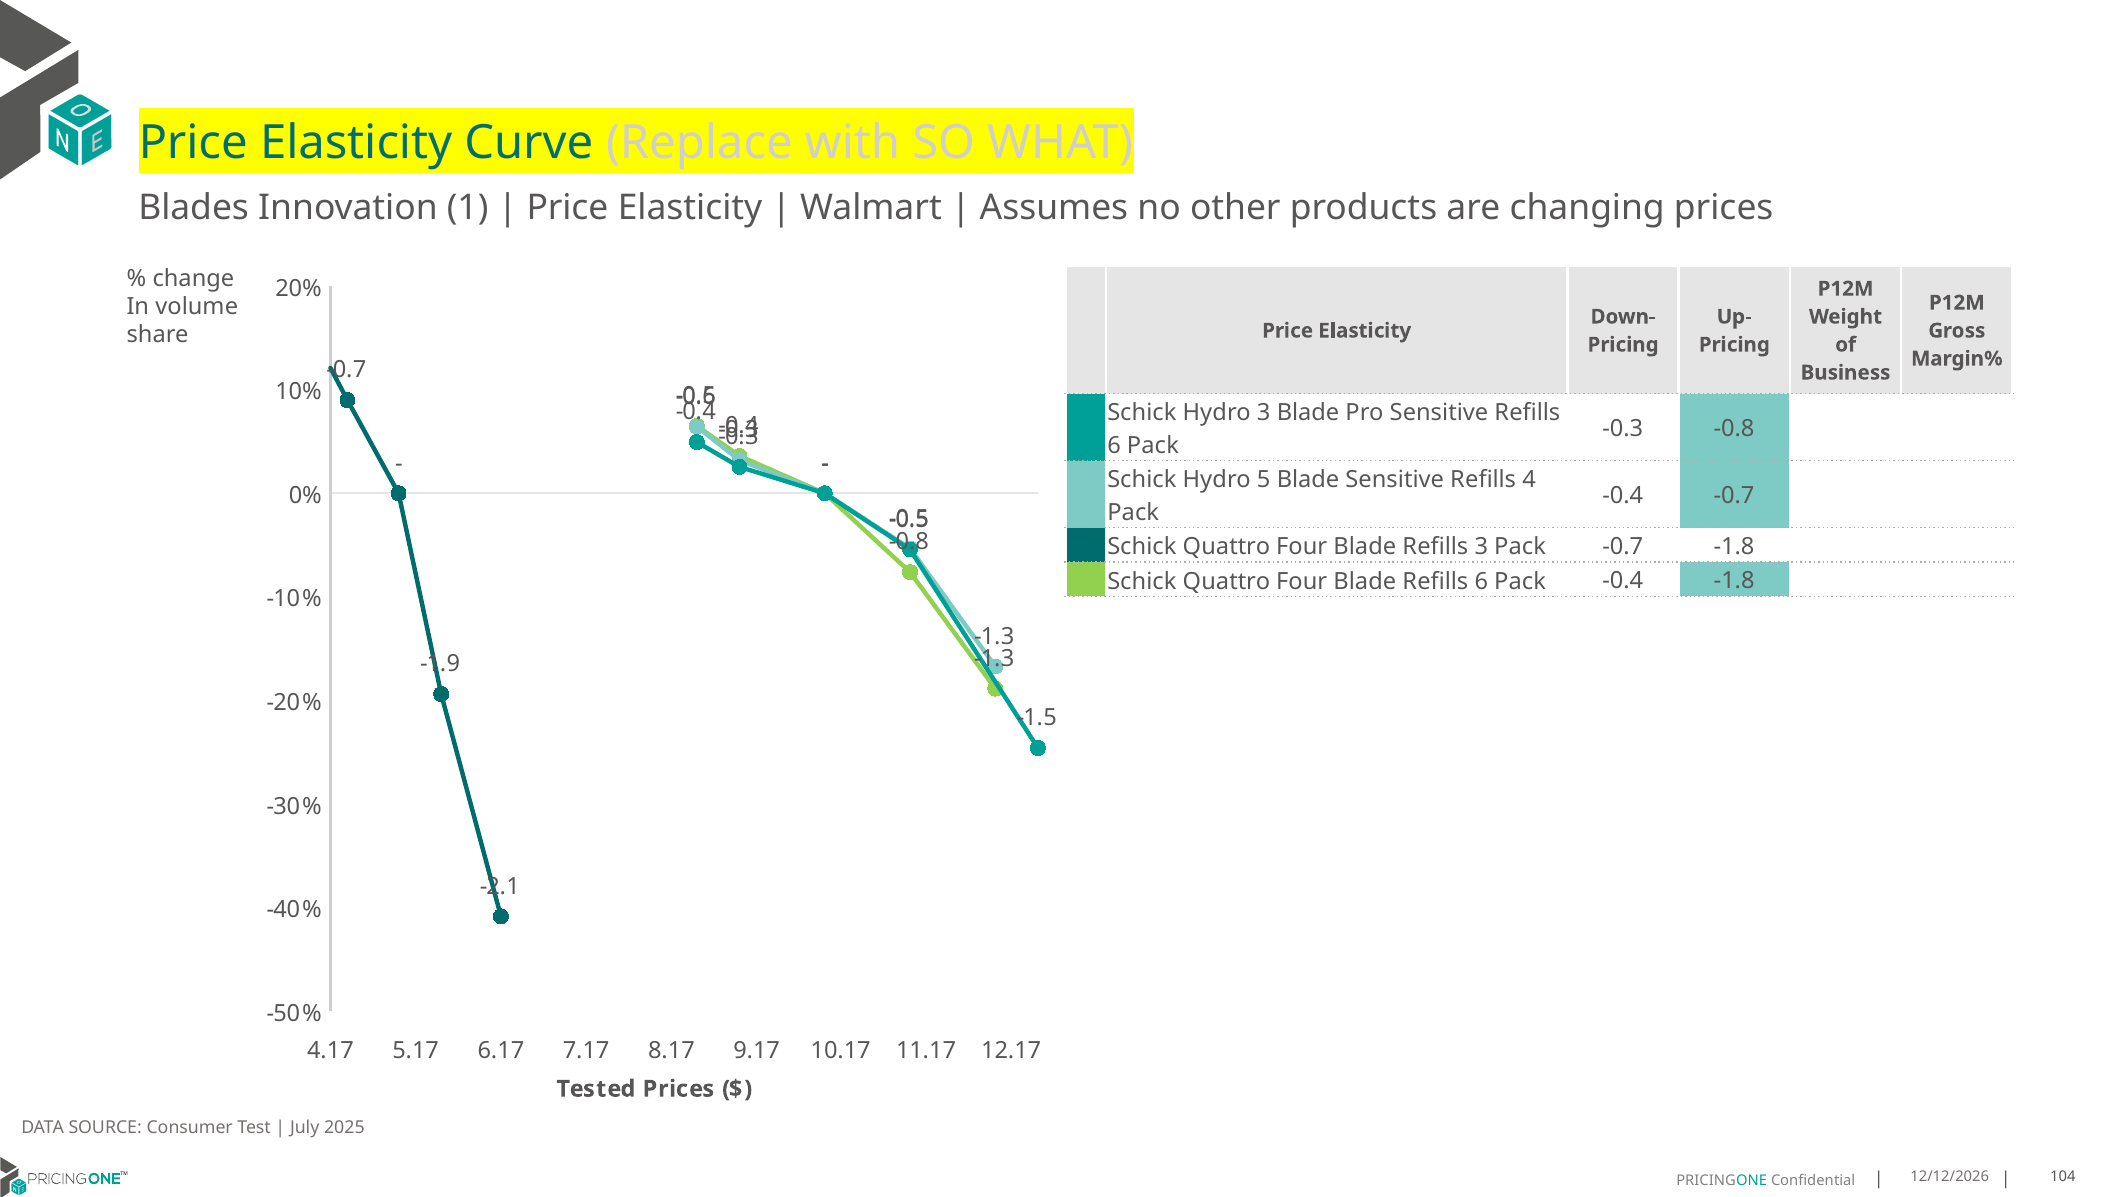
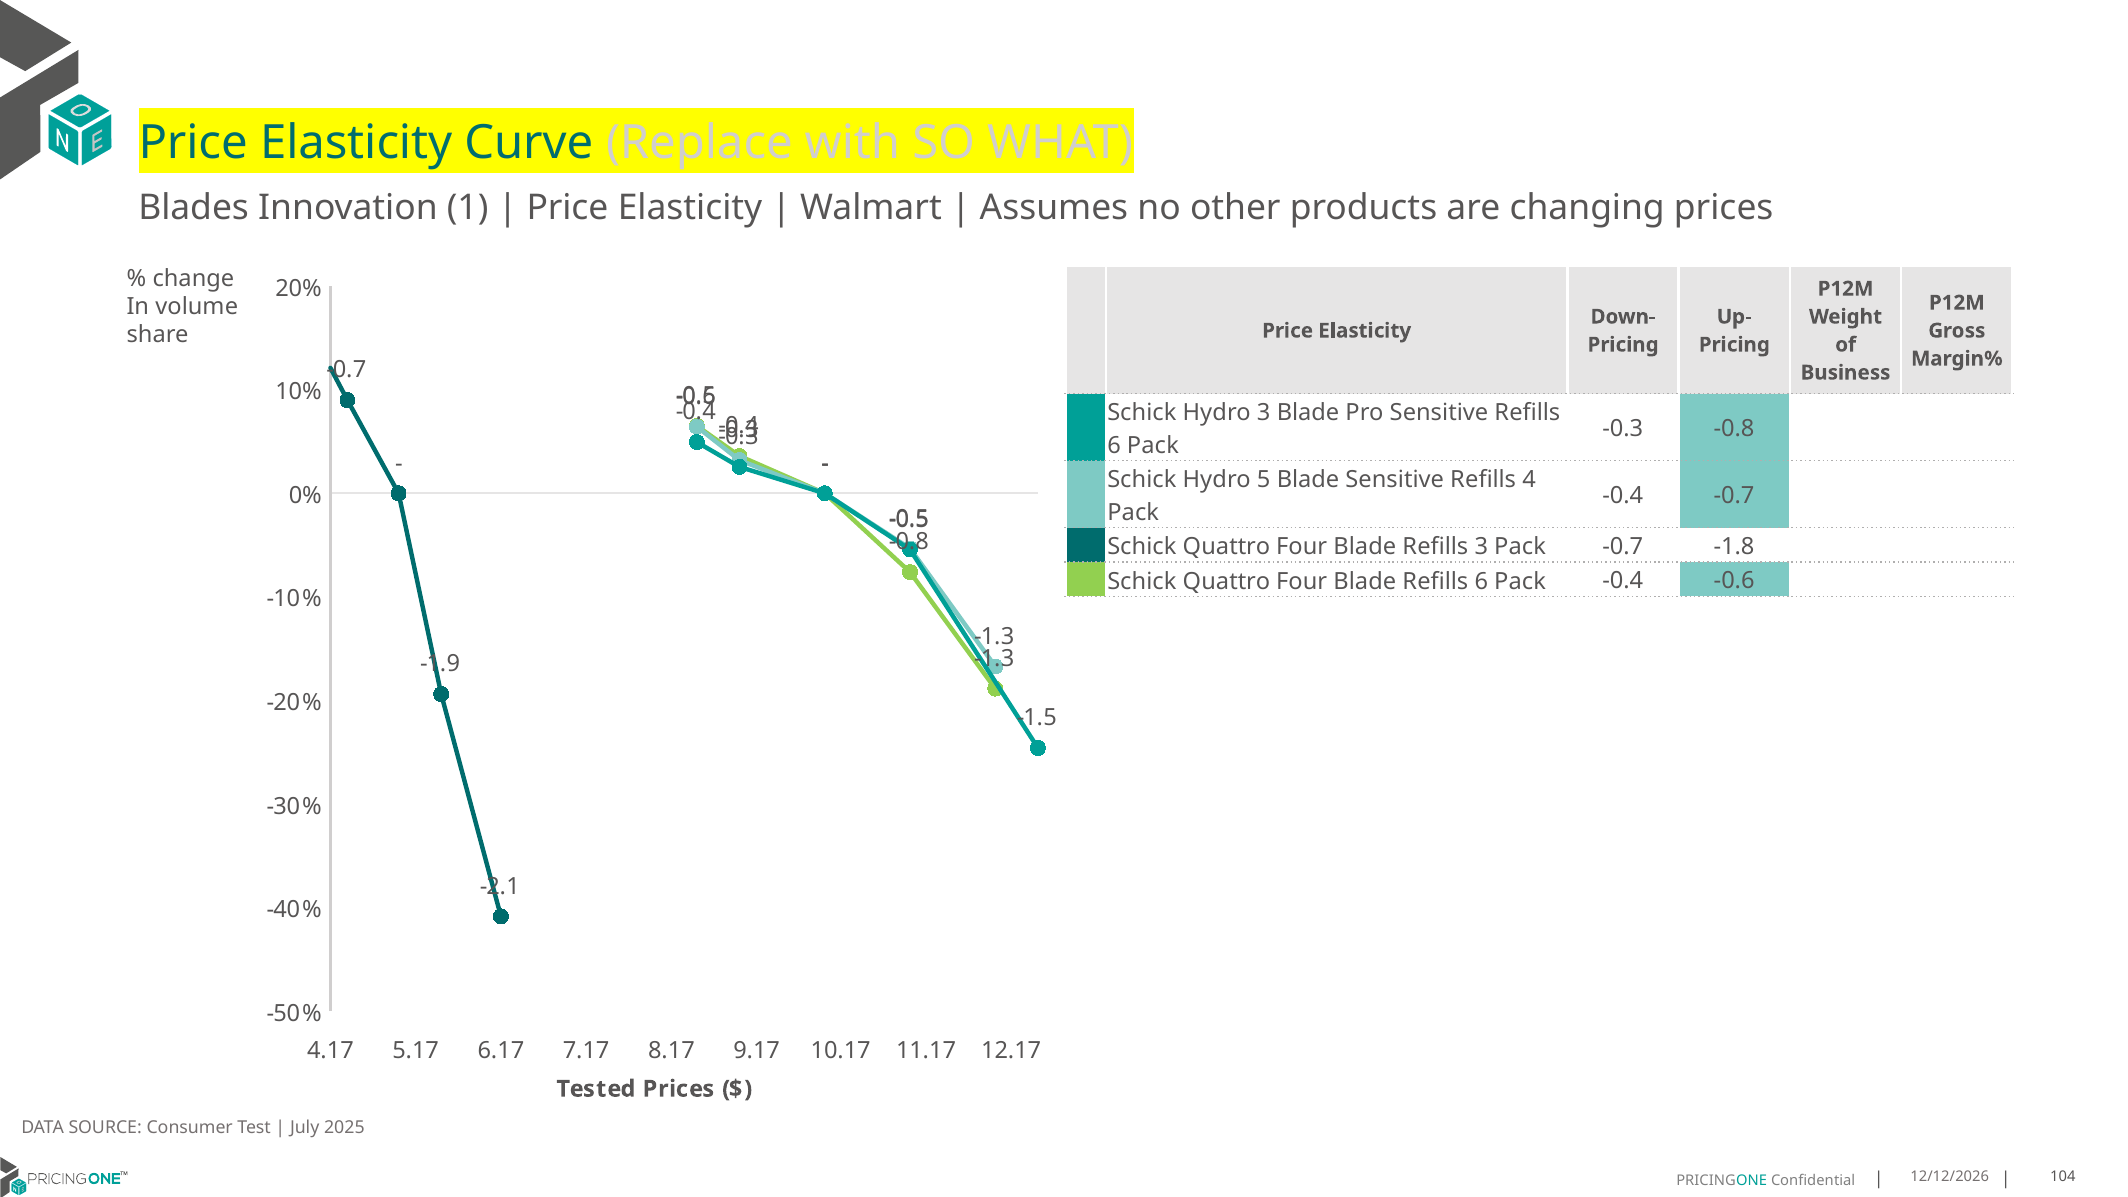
-0.4 -1.8: -1.8 -> -0.6 (1734, 581)
